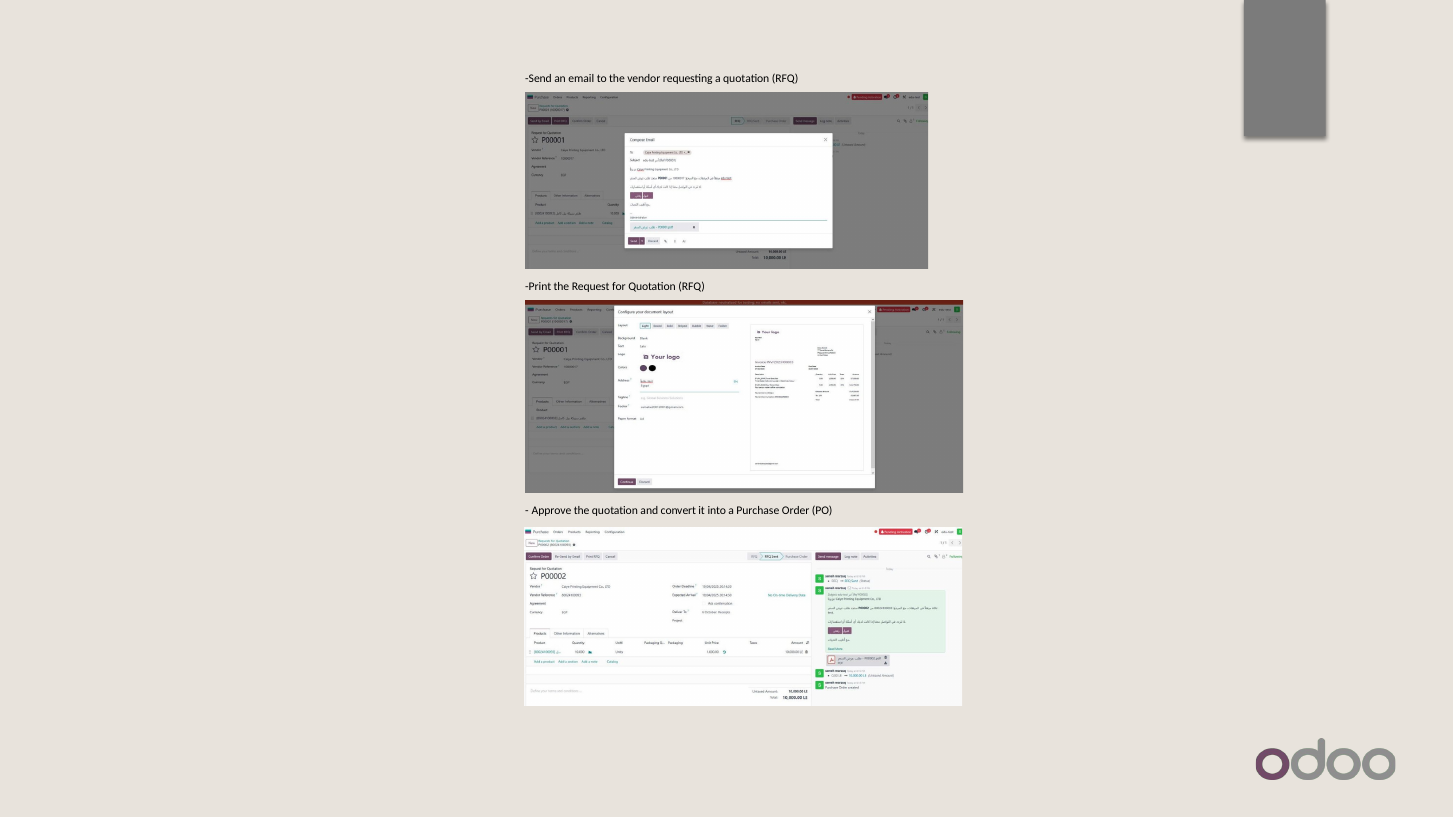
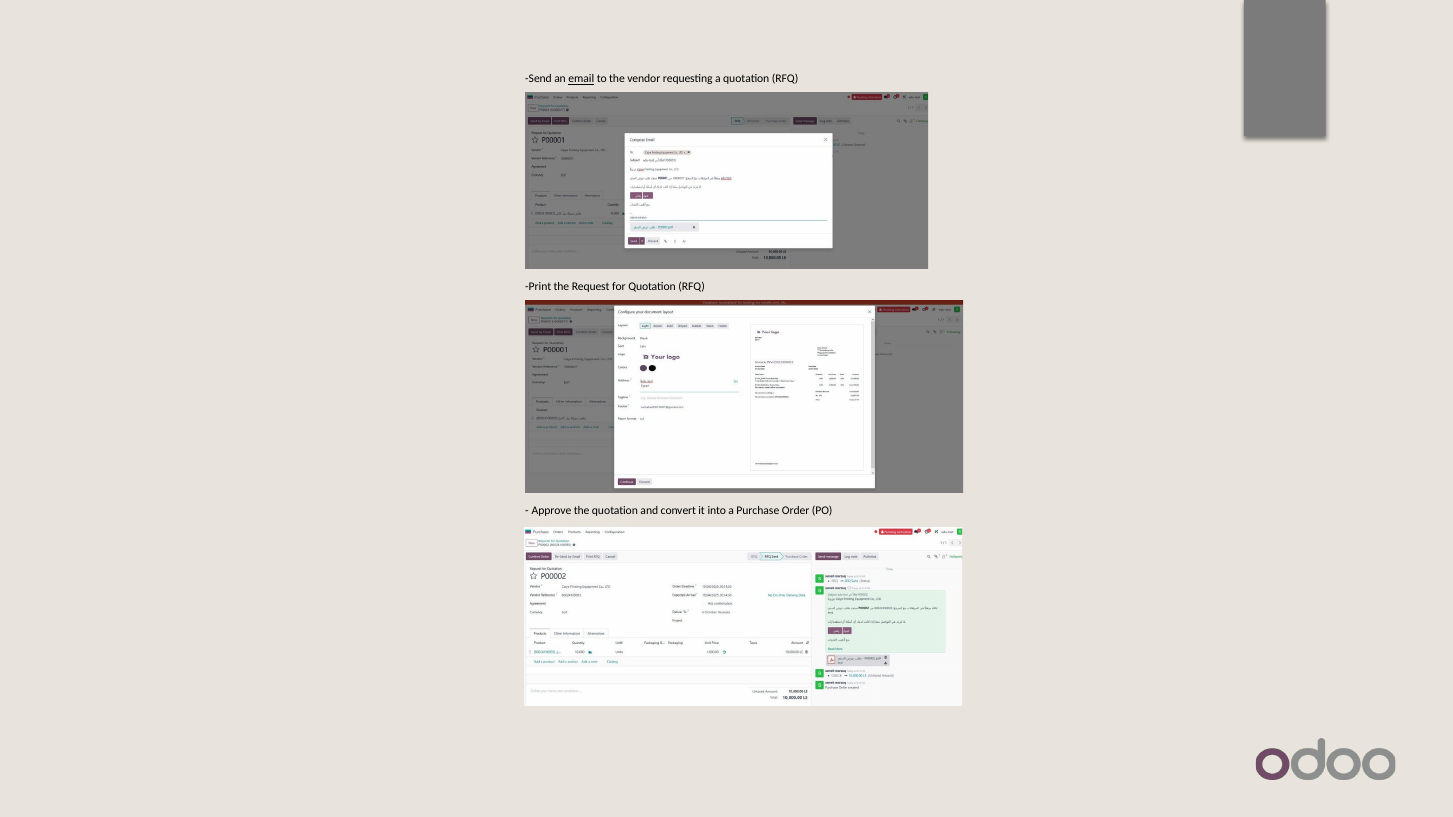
email underline: none -> present (581, 79)
